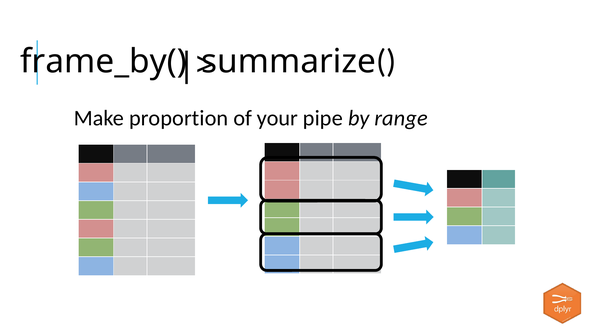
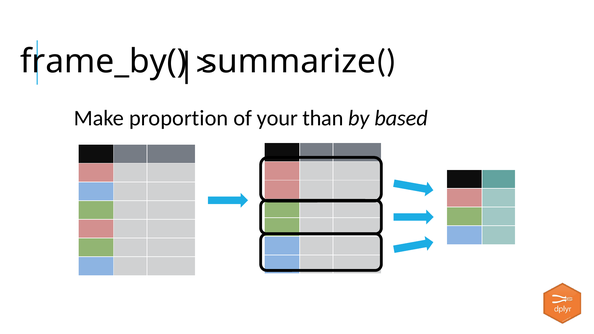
pipe: pipe -> than (323, 118)
range: range -> based (401, 118)
